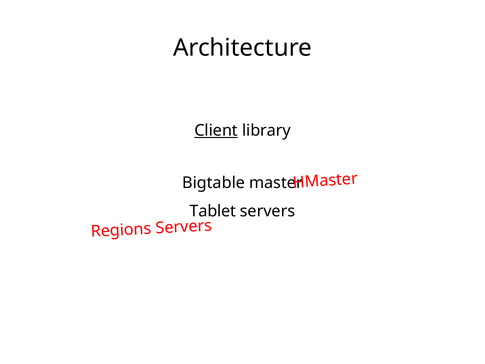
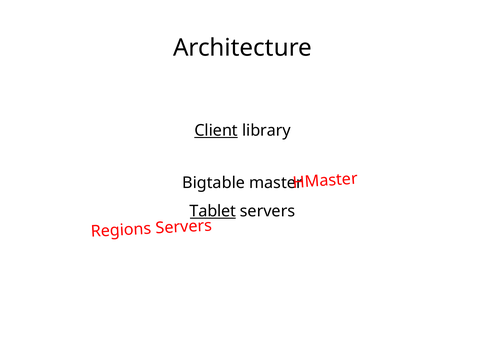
Tablet underline: none -> present (213, 211)
